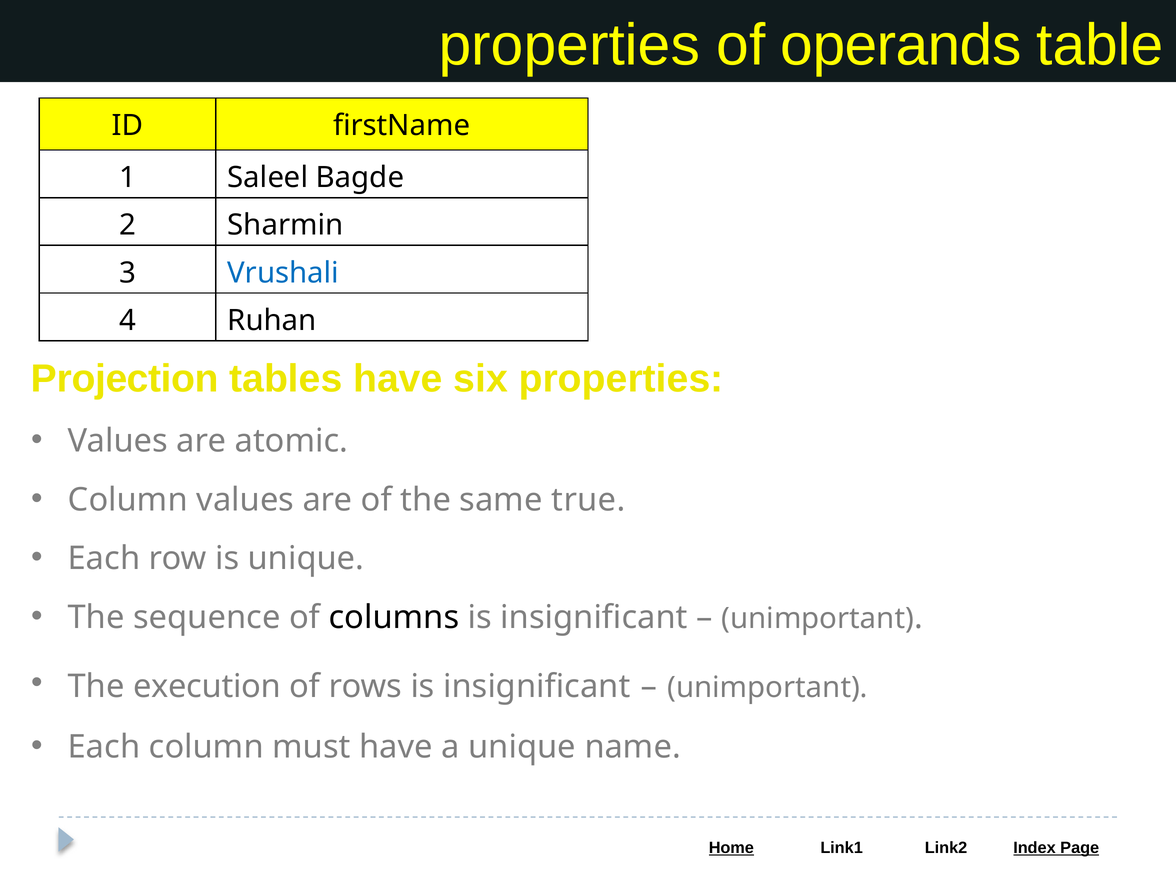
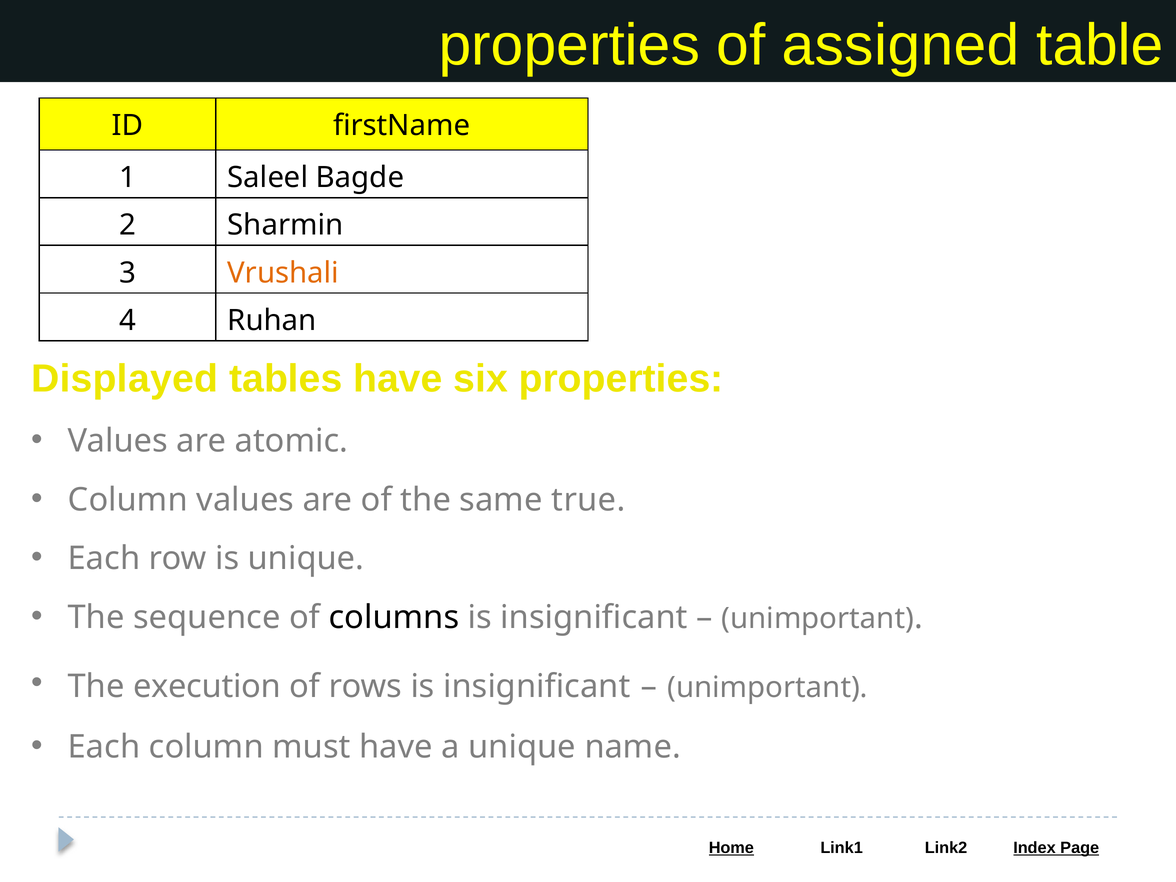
operands: operands -> assigned (901, 45)
Vrushali colour: blue -> orange (283, 273)
Projection: Projection -> Displayed (125, 379)
